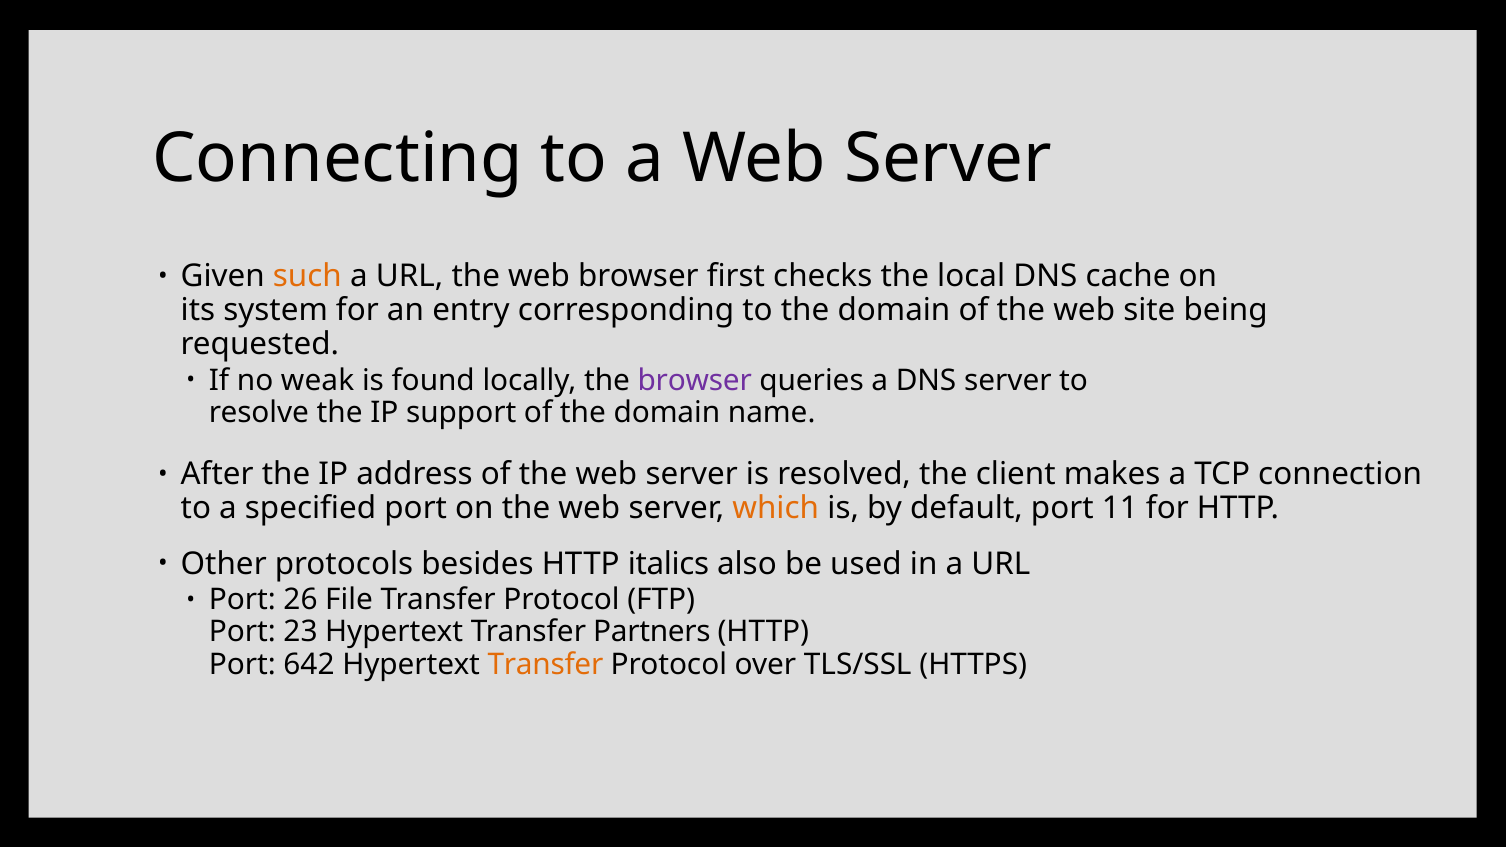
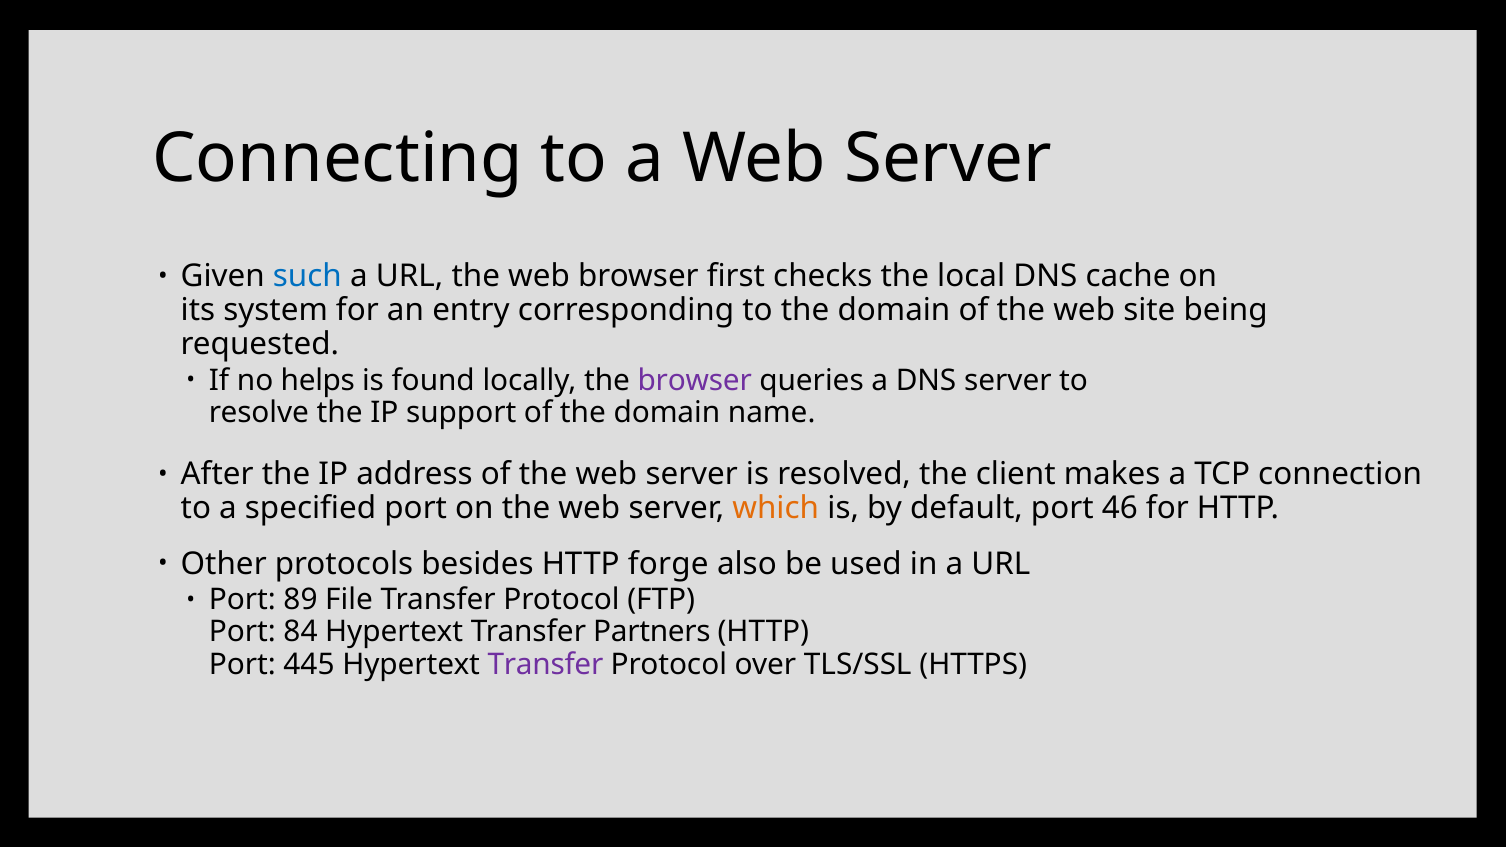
such colour: orange -> blue (307, 277)
weak: weak -> helps (318, 381)
11: 11 -> 46 (1120, 508)
italics: italics -> forge (668, 564)
26: 26 -> 89 (301, 600)
23: 23 -> 84 (301, 632)
642: 642 -> 445 (309, 664)
Transfer colour: orange -> purple (546, 664)
